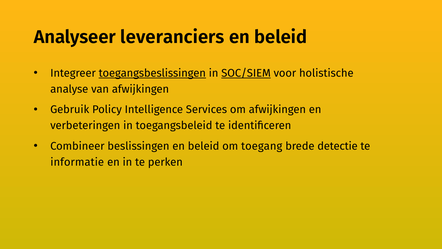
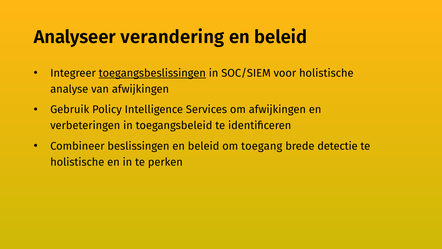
leveranciers: leveranciers -> verandering (172, 37)
SOC/SIEM underline: present -> none (246, 73)
informatie: informatie -> holistische (77, 162)
